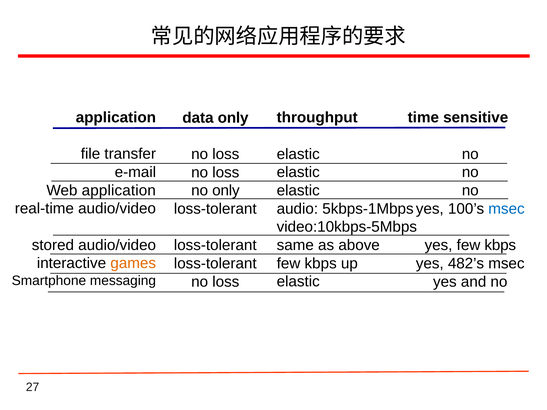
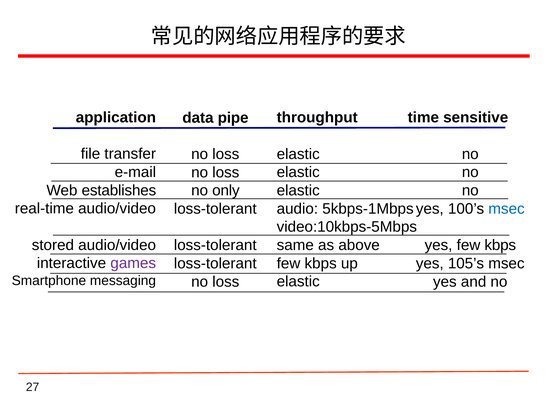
data only: only -> pipe (233, 118)
Web application: application -> establishes (119, 191)
games colour: orange -> purple (133, 263)
482’s: 482’s -> 105’s (466, 264)
